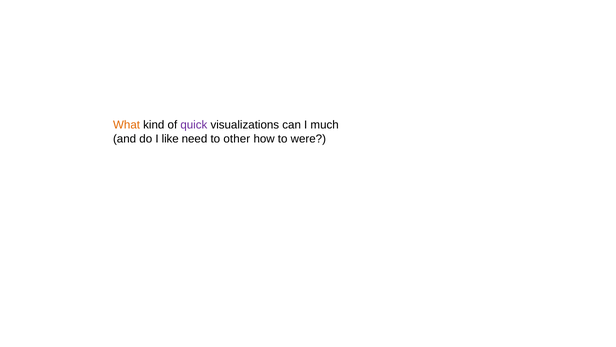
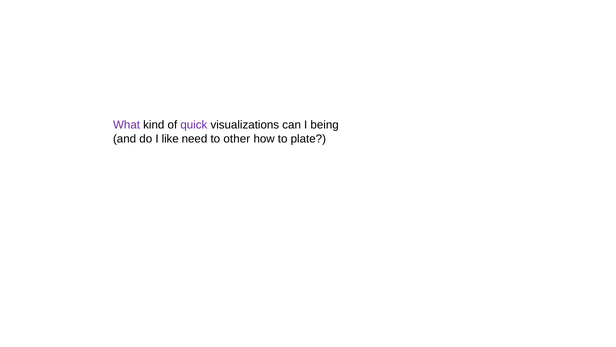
What colour: orange -> purple (127, 125)
much: much -> being (325, 125)
were: were -> plate (308, 139)
